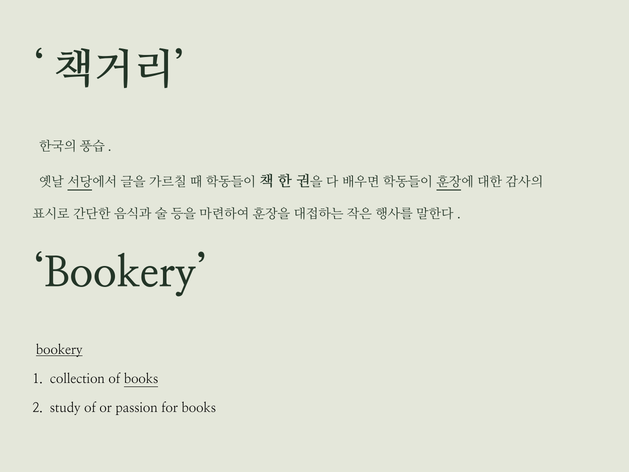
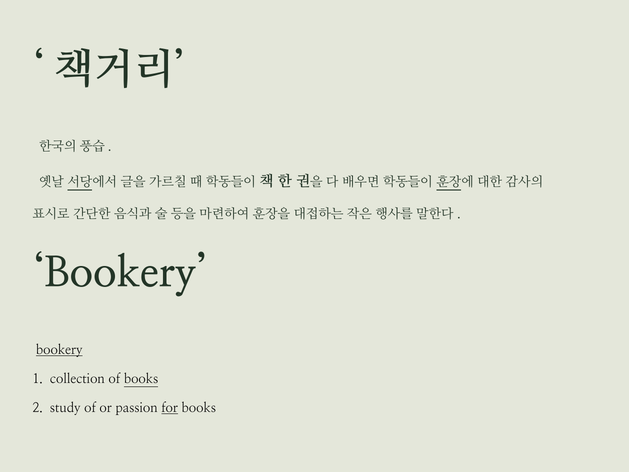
for underline: none -> present (170, 408)
